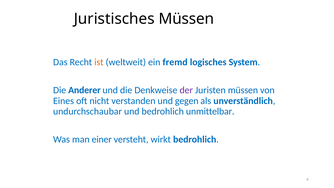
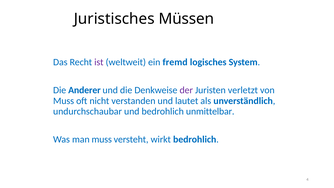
ist colour: orange -> purple (99, 62)
Juristen müssen: müssen -> verletzt (243, 90)
Eines: Eines -> Muss (64, 101)
gegen: gegen -> lautet (187, 101)
man einer: einer -> muss (102, 139)
